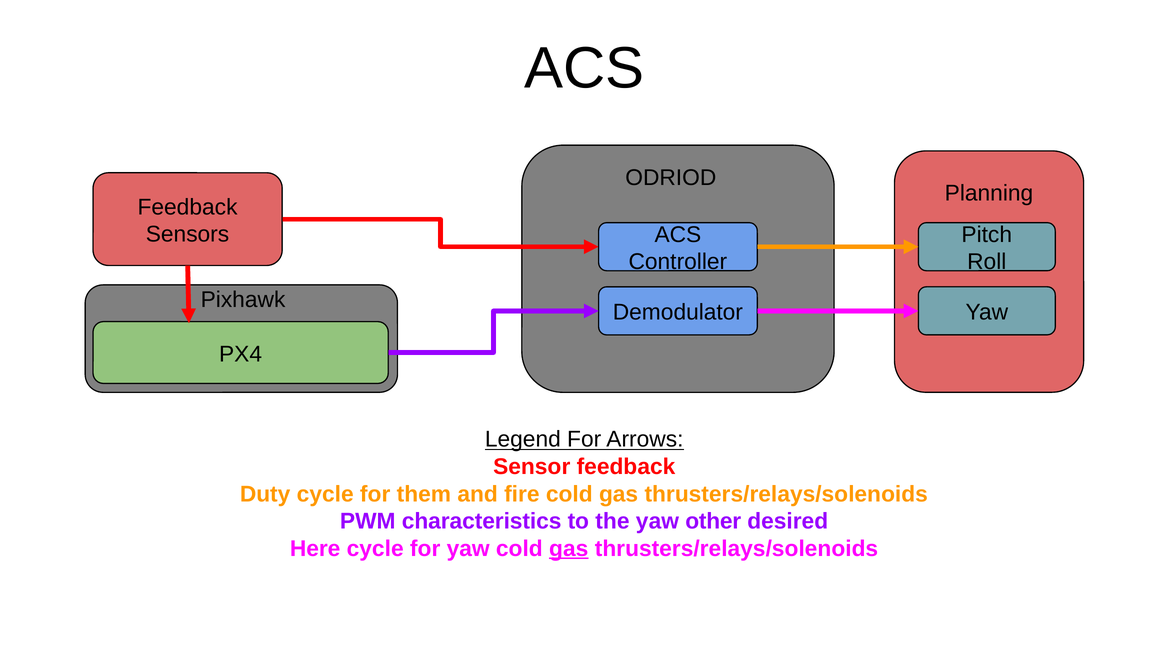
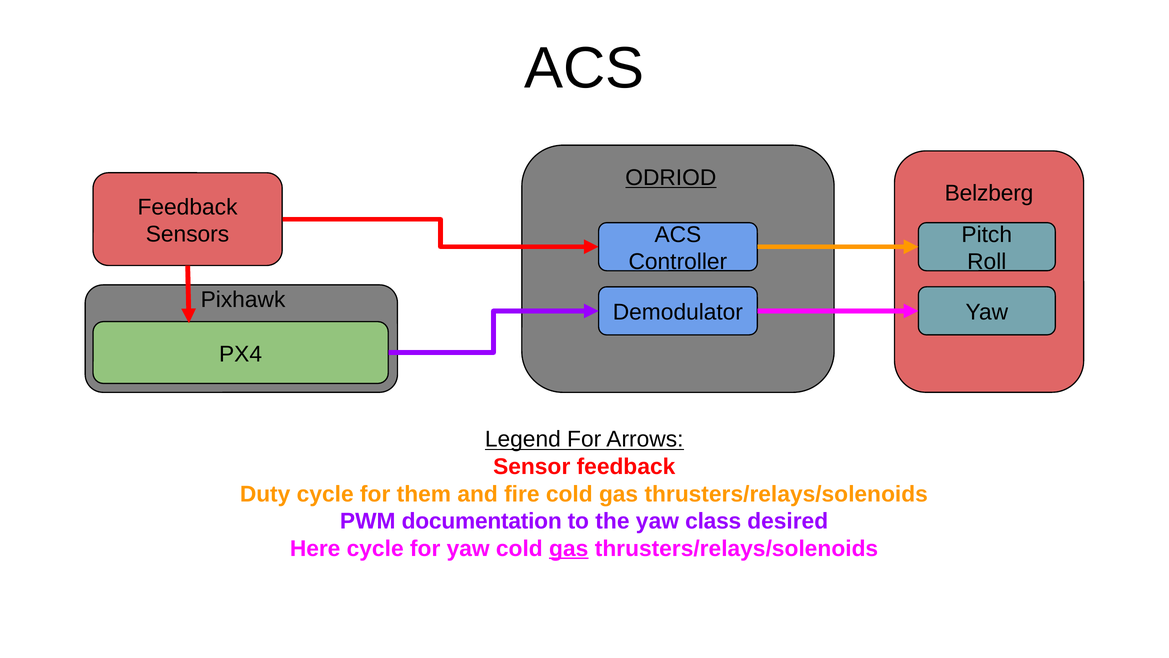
ODRIOD underline: none -> present (671, 178)
Planning: Planning -> Belzberg (989, 193)
characteristics: characteristics -> documentation (482, 521)
other: other -> class (713, 521)
